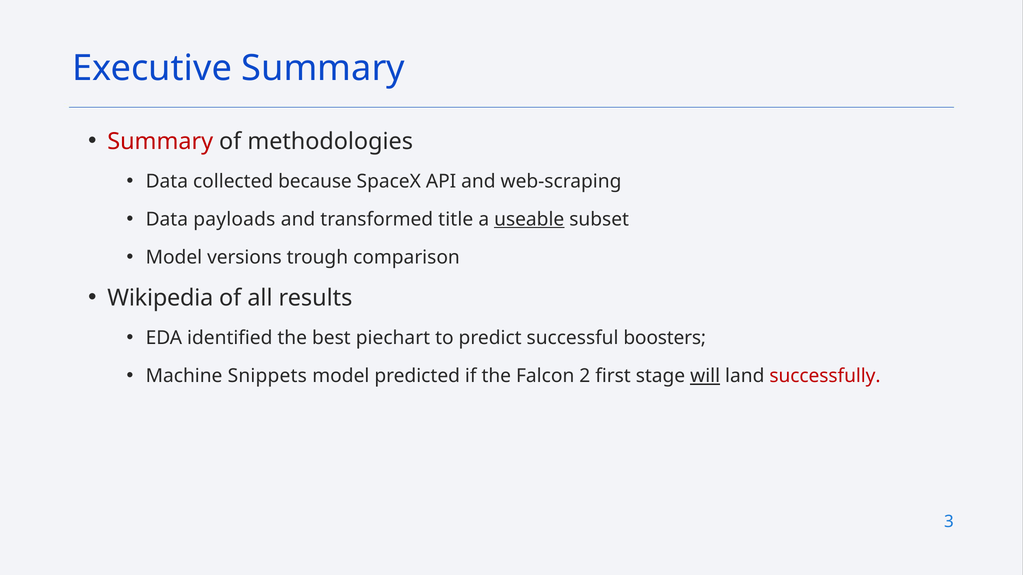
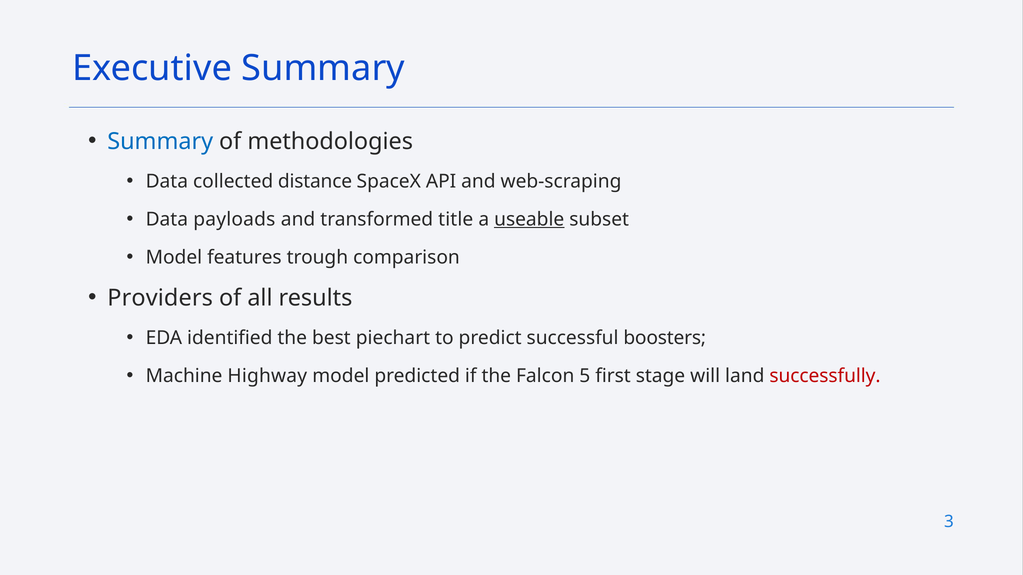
Summary colour: red -> blue (160, 141)
because: because -> distance (315, 182)
versions: versions -> features (244, 257)
Wikipedia: Wikipedia -> Providers (160, 298)
Snippets: Snippets -> Highway (267, 376)
2: 2 -> 5 (585, 376)
will underline: present -> none (705, 376)
